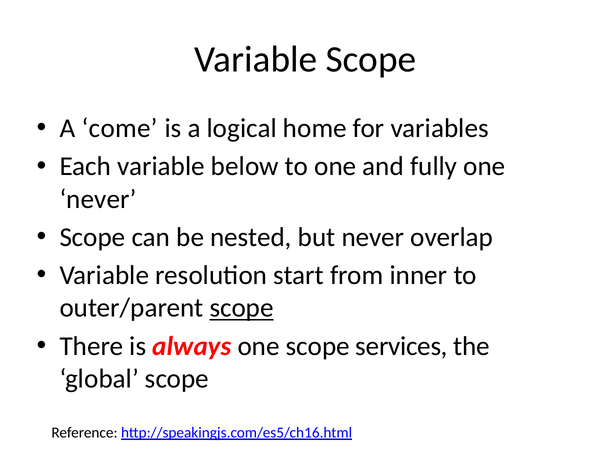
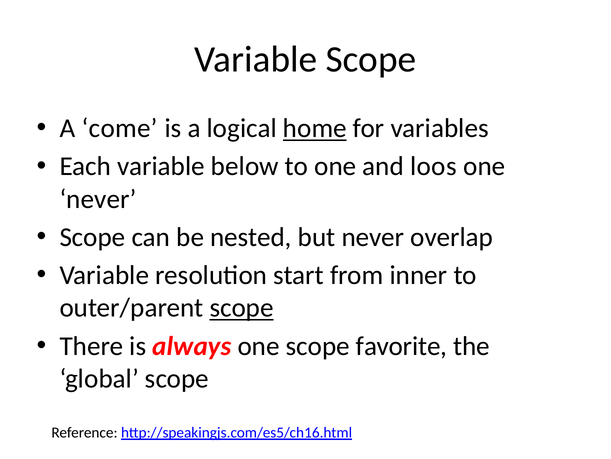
home underline: none -> present (315, 128)
fully: fully -> loos (433, 166)
services: services -> favorite (402, 345)
